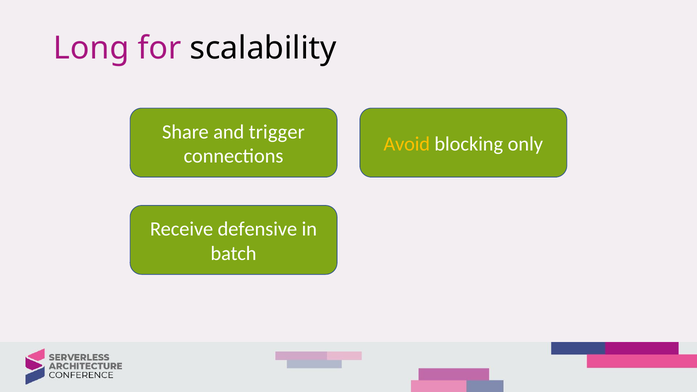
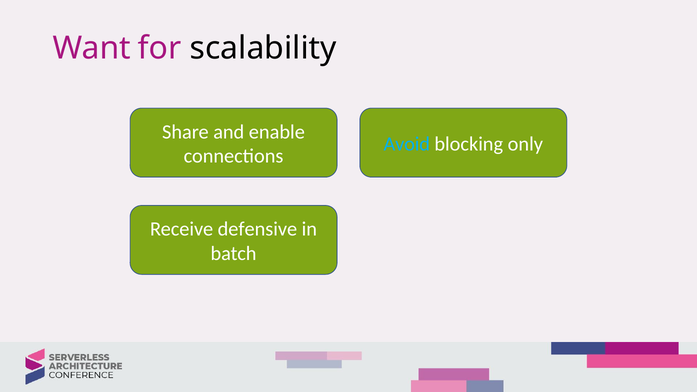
Long: Long -> Want (92, 48)
trigger: trigger -> enable (277, 132)
Avoid colour: yellow -> light blue (407, 144)
